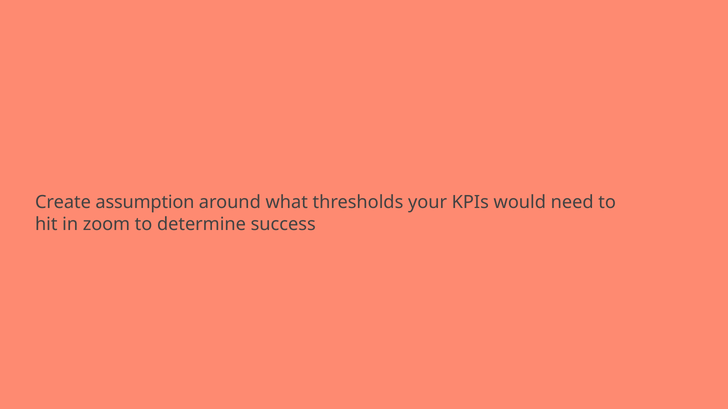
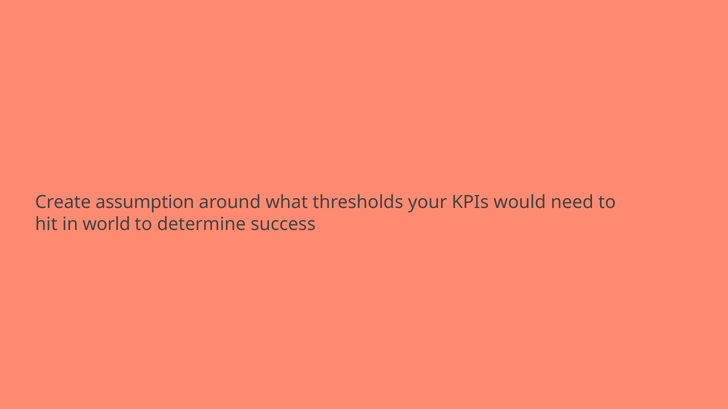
zoom: zoom -> world (106, 224)
